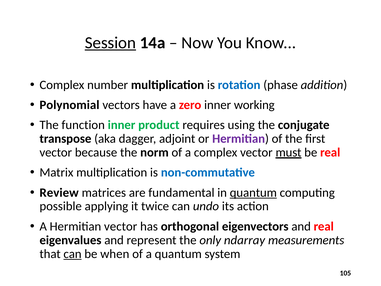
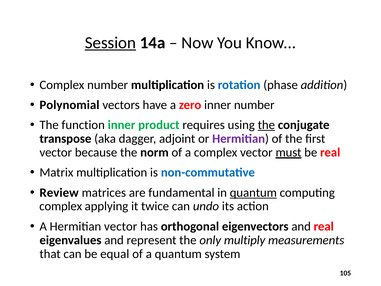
inner working: working -> number (254, 105)
the underline: none -> present (266, 125)
possible: possible -> complex (61, 206)
ndarray: ndarray -> multiply (245, 240)
can underline: present -> none (73, 254)
when: when -> equal (115, 254)
